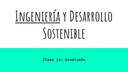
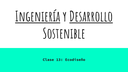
Desarrollo underline: none -> present (91, 17)
